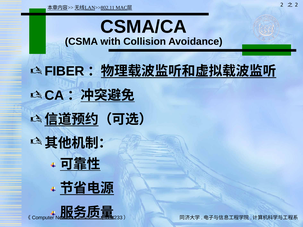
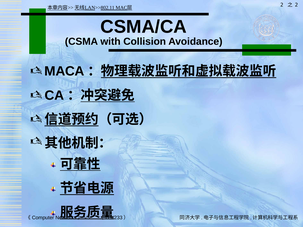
FIBER: FIBER -> MACA (64, 71)
